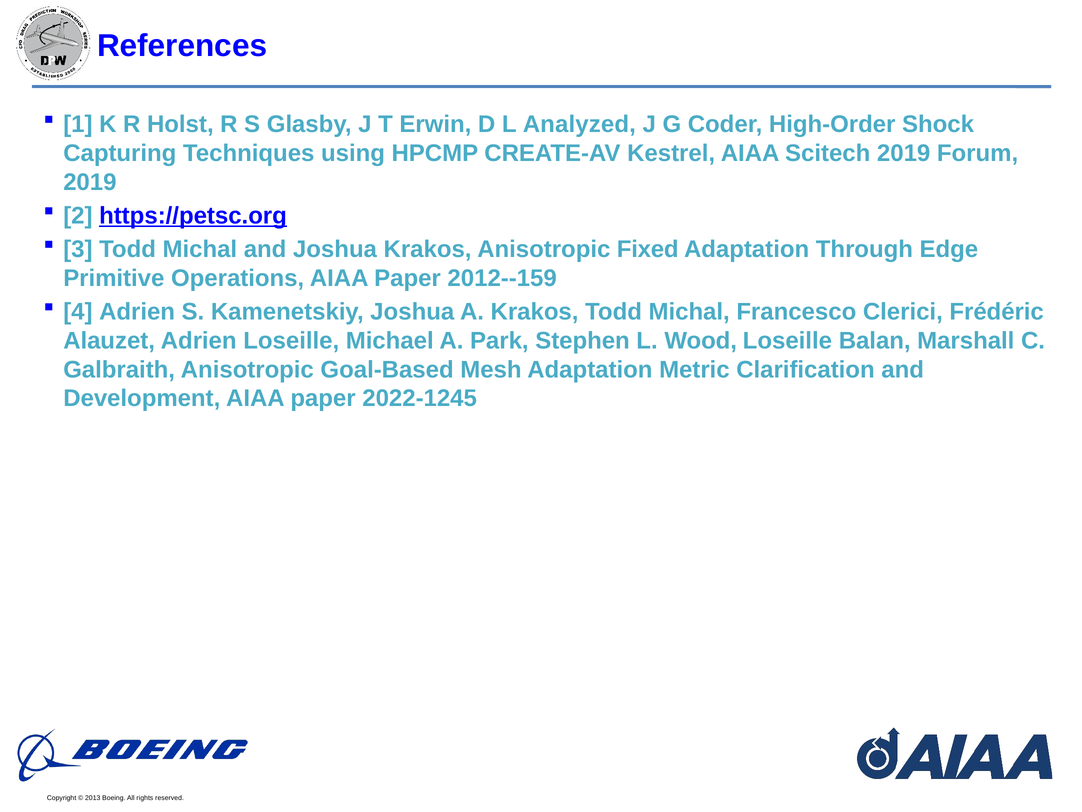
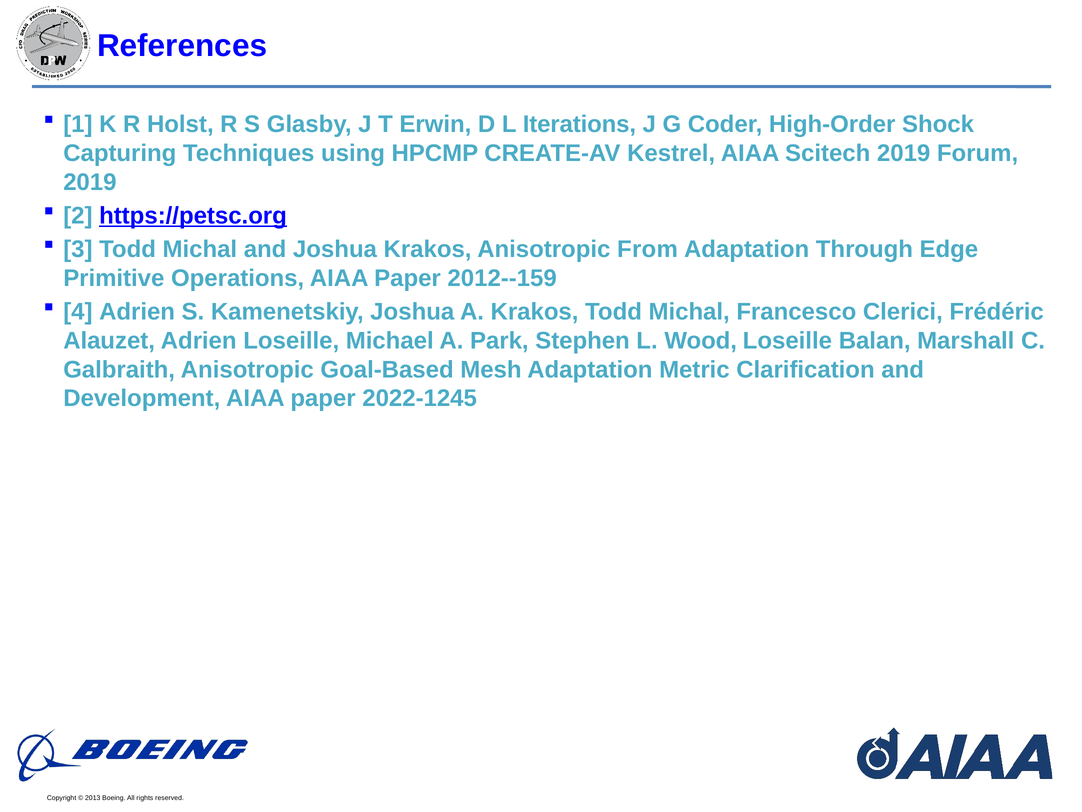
Analyzed: Analyzed -> Iterations (579, 124)
Fixed: Fixed -> From (647, 249)
